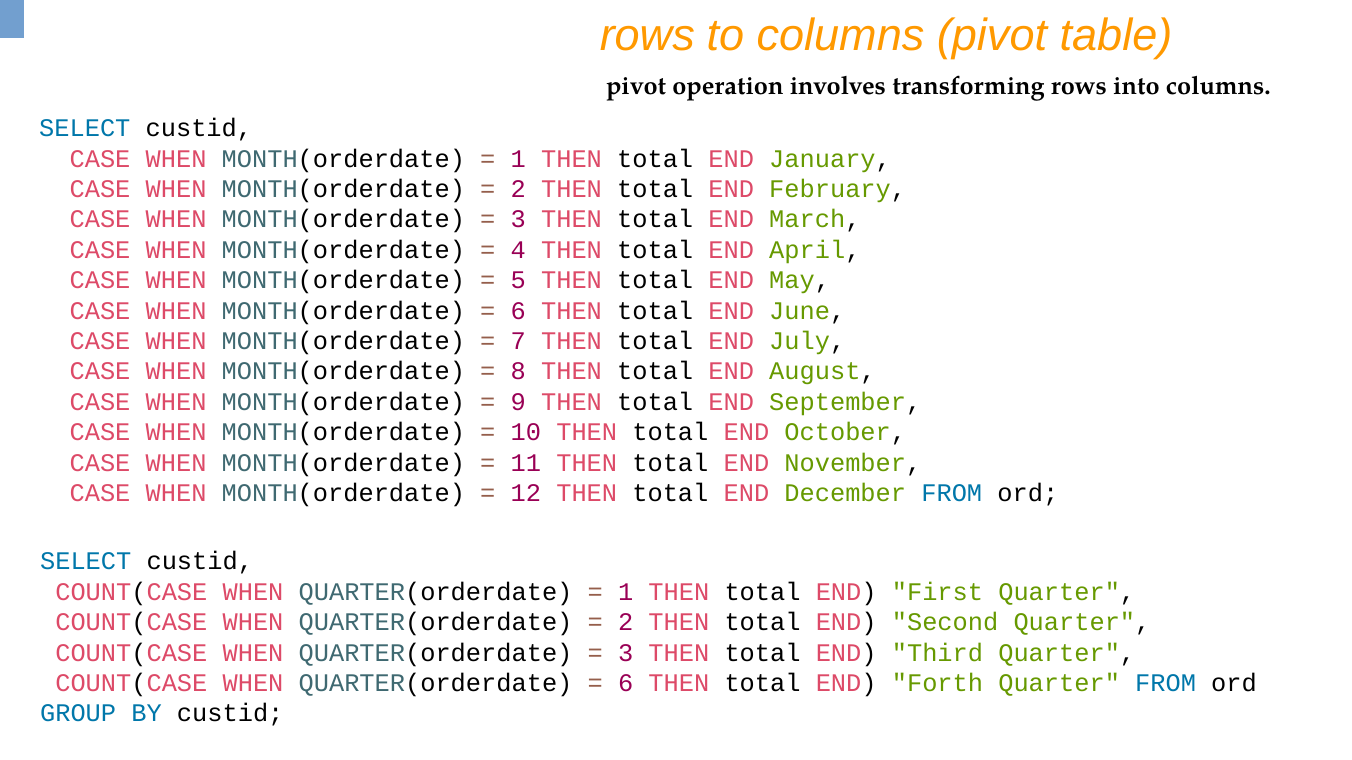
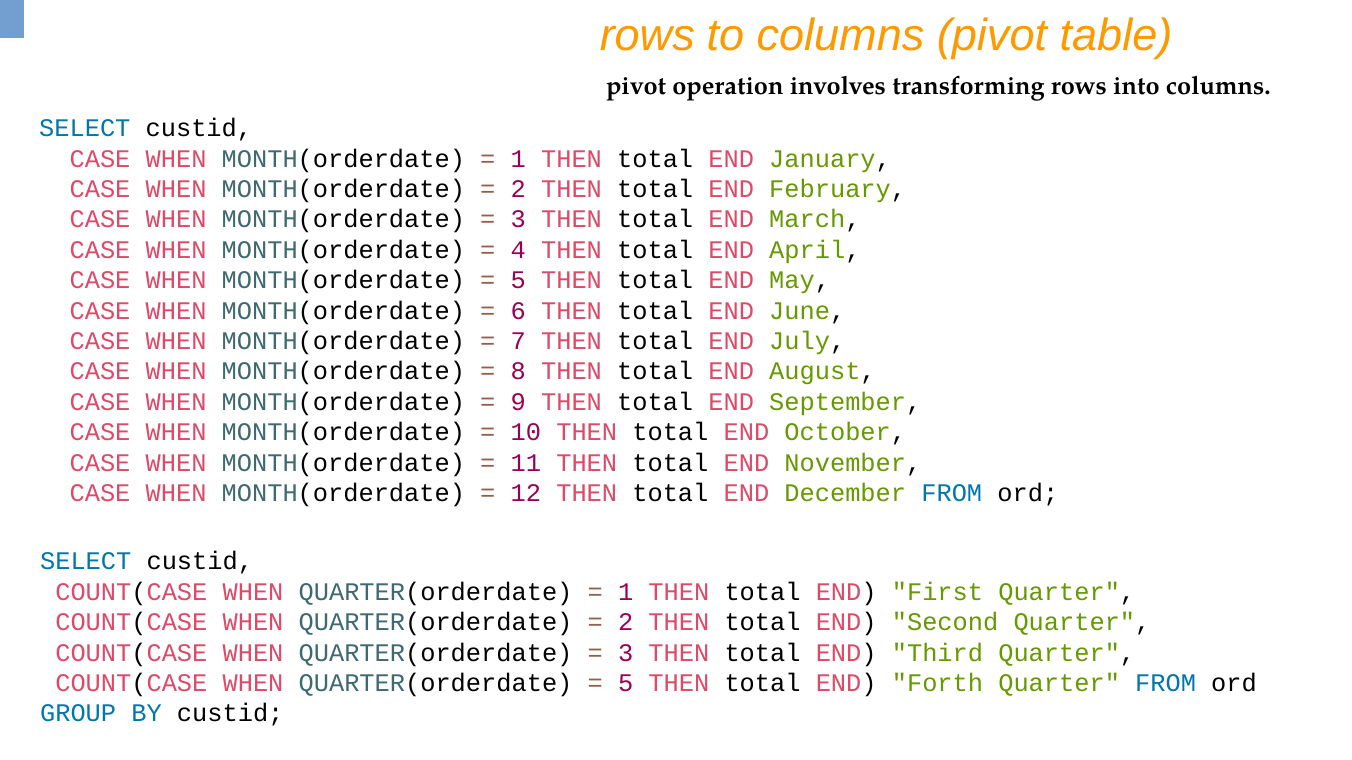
6: 6 -> 5 (626, 684)
